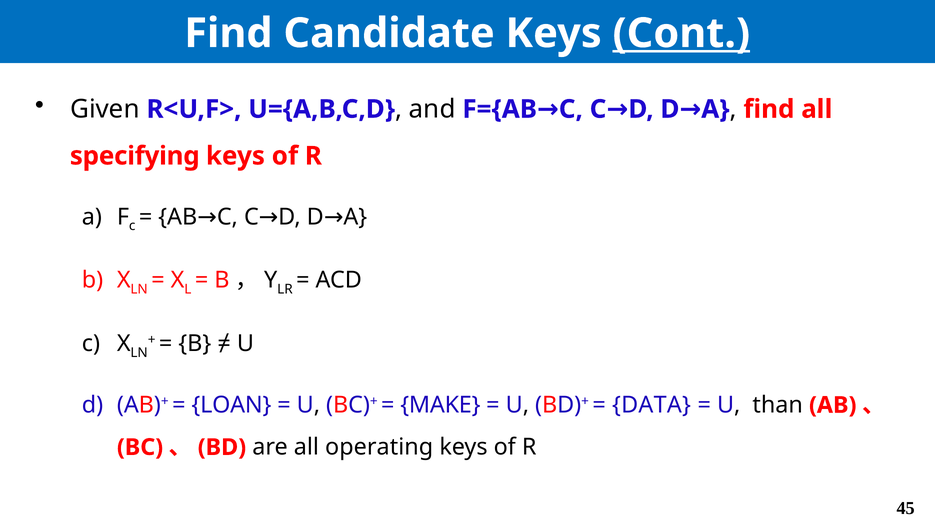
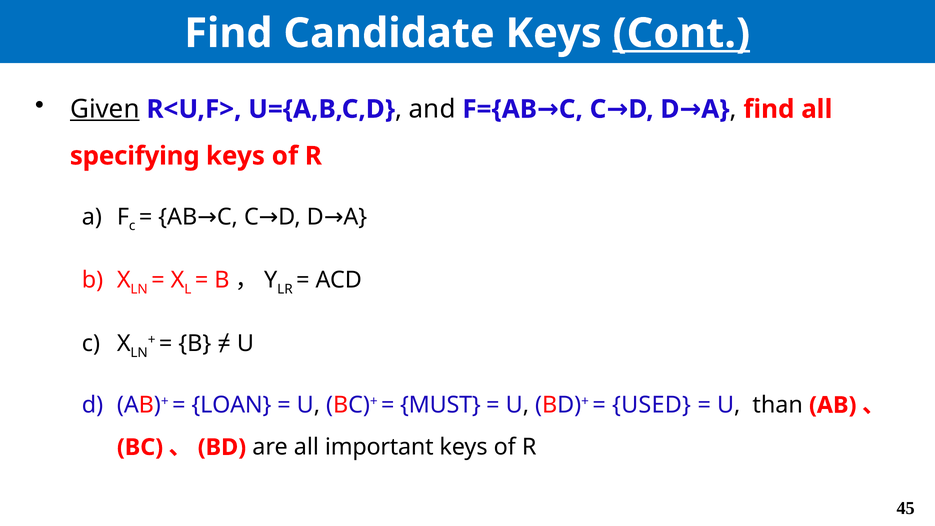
Given underline: none -> present (105, 109)
MAKE: MAKE -> MUST (440, 405)
DATA: DATA -> USED (652, 405)
operating: operating -> important (379, 447)
